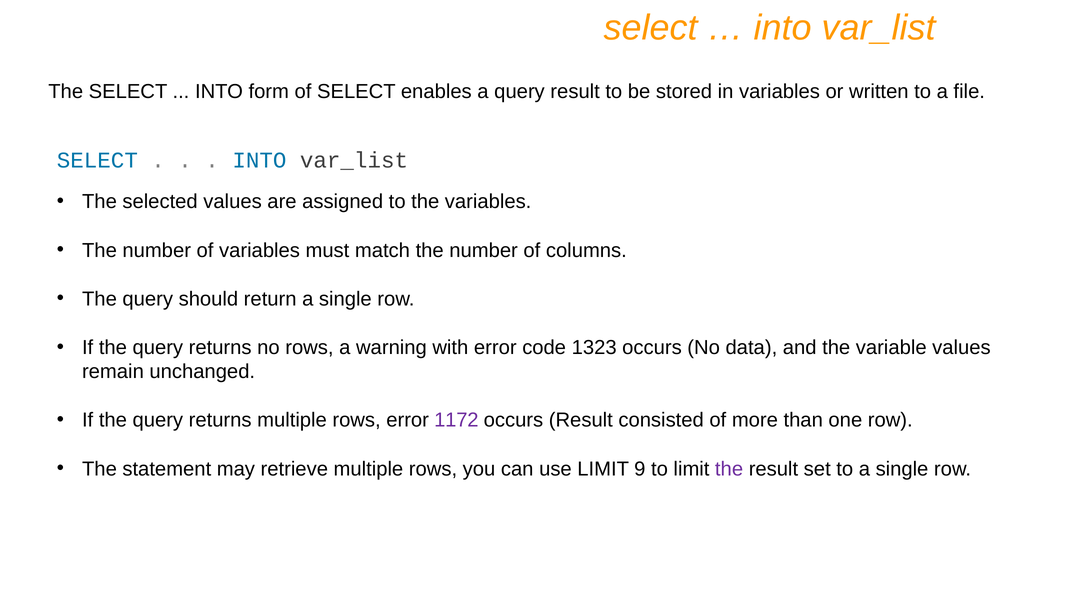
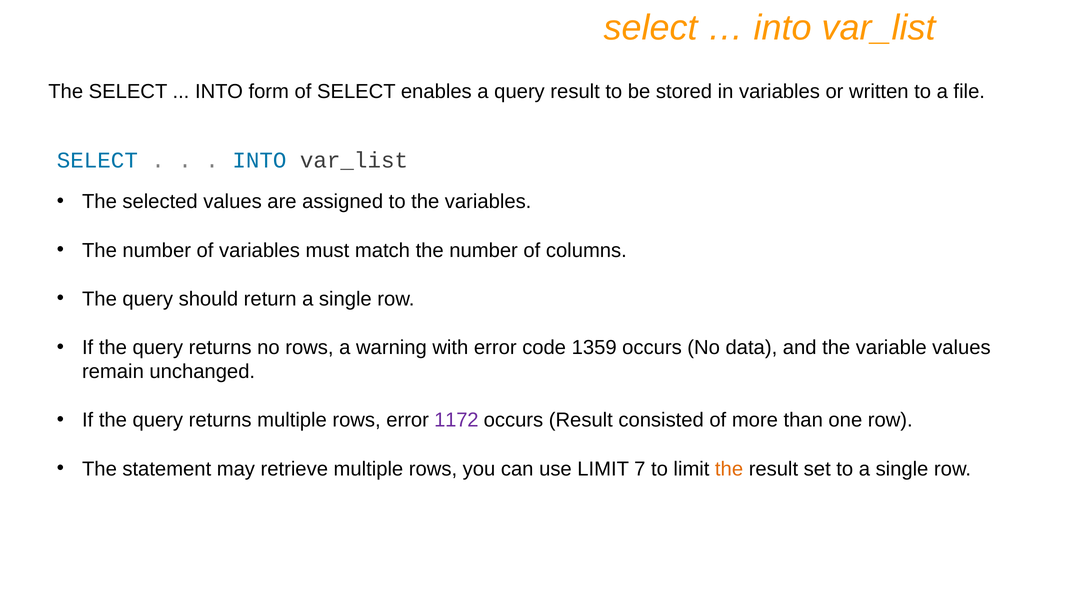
1323: 1323 -> 1359 (594, 347)
9: 9 -> 7 (640, 469)
the colour: purple -> orange (729, 469)
